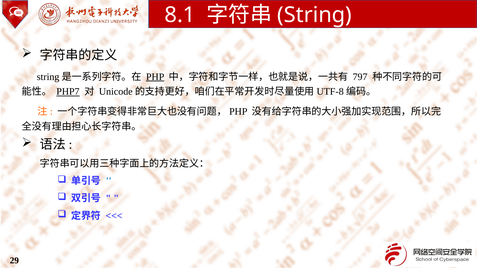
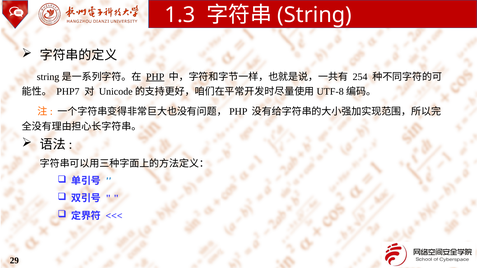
8.1: 8.1 -> 1.3 (180, 15)
797: 797 -> 254 (360, 77)
PHP7 underline: present -> none (68, 92)
